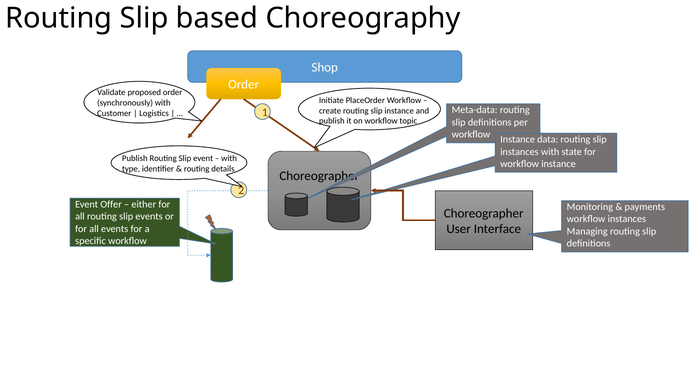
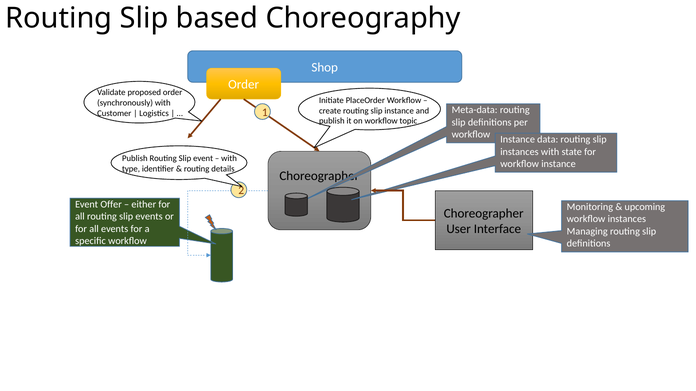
payments: payments -> upcoming (645, 207)
